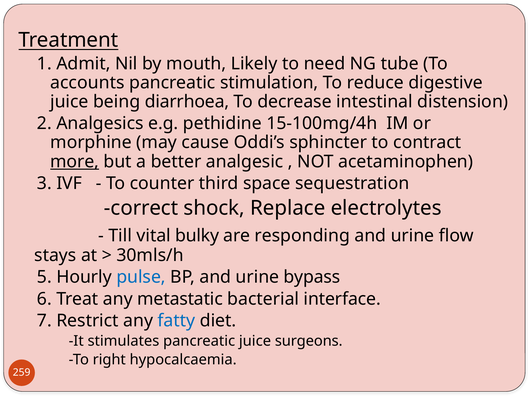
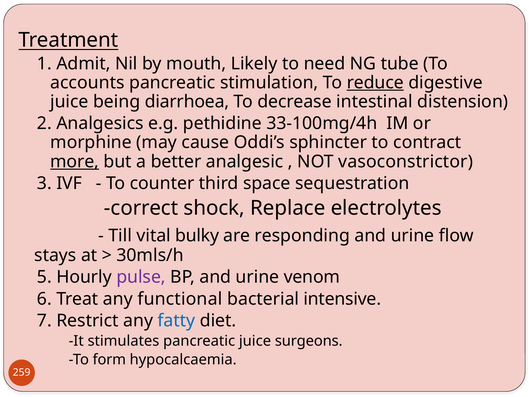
reduce underline: none -> present (375, 83)
15-100mg/4h: 15-100mg/4h -> 33-100mg/4h (322, 123)
acetaminophen: acetaminophen -> vasoconstrictor (406, 161)
pulse colour: blue -> purple (141, 277)
bypass: bypass -> venom (312, 277)
metastatic: metastatic -> functional (180, 299)
interface: interface -> intensive (342, 299)
right: right -> form (109, 359)
